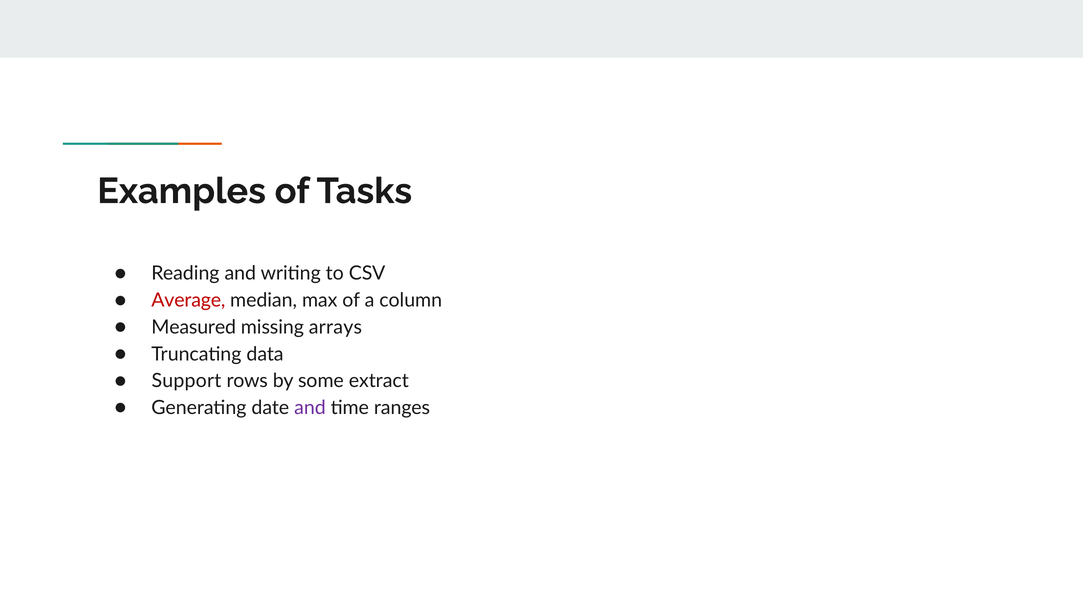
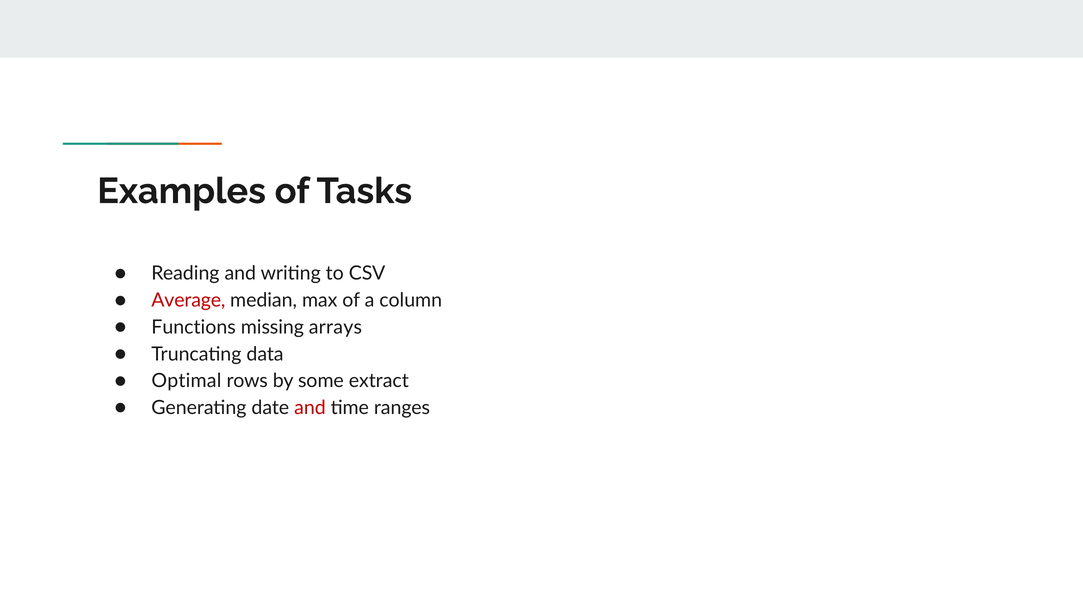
Measured: Measured -> Functions (194, 327)
Support: Support -> Optimal (186, 381)
and colour: purple -> red (310, 408)
